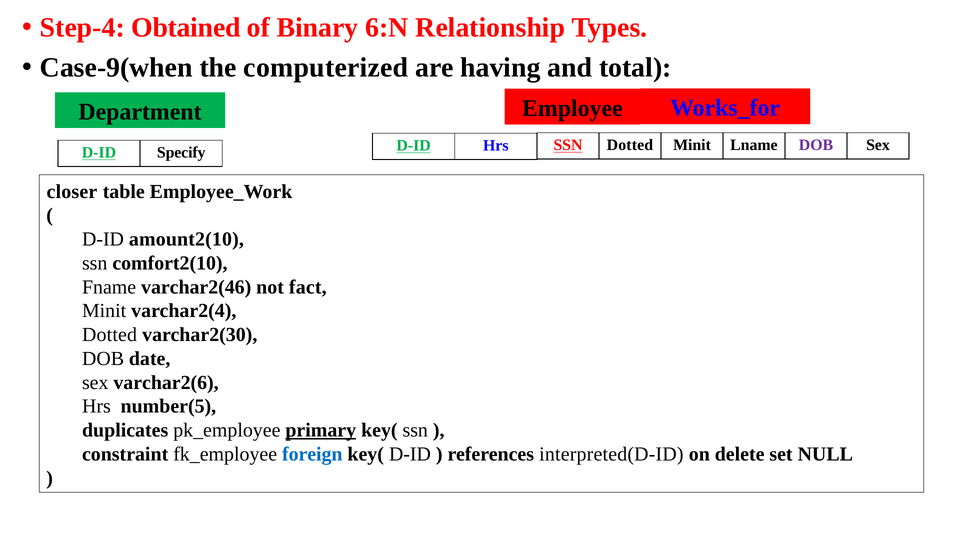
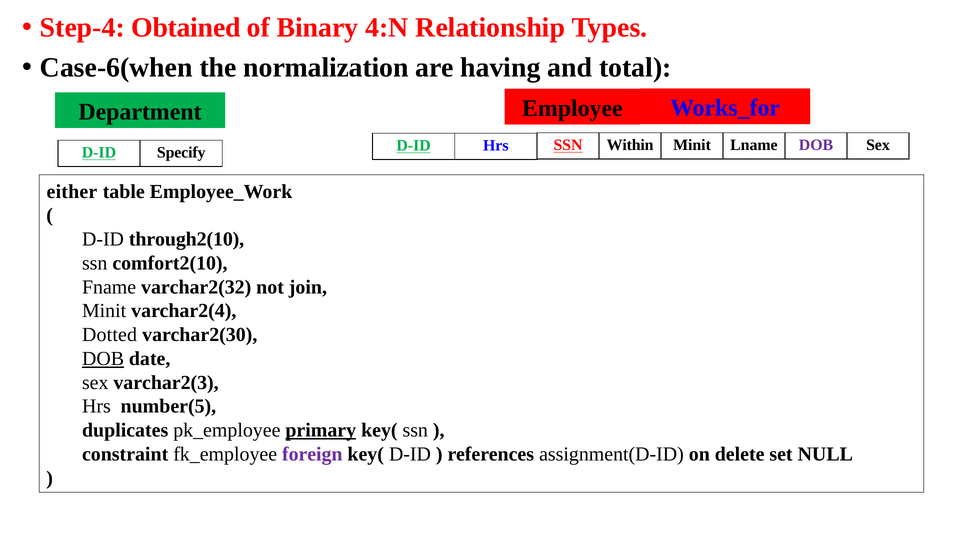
6:N: 6:N -> 4:N (387, 28)
Case-9(when: Case-9(when -> Case-6(when (116, 68)
computerized: computerized -> normalization (326, 68)
SSN Dotted: Dotted -> Within (630, 145)
closer: closer -> either (72, 191)
amount2(10: amount2(10 -> through2(10 (187, 239)
varchar2(46: varchar2(46 -> varchar2(32 (196, 287)
fact: fact -> join (308, 287)
DOB underline: none -> present (103, 358)
varchar2(6: varchar2(6 -> varchar2(3 (166, 382)
foreign colour: blue -> purple (312, 454)
interpreted(D-ID: interpreted(D-ID -> assignment(D-ID (612, 454)
